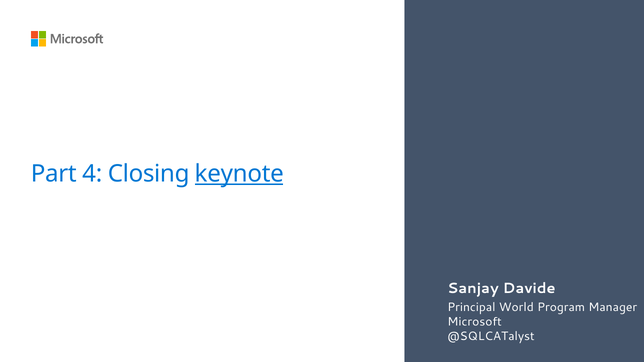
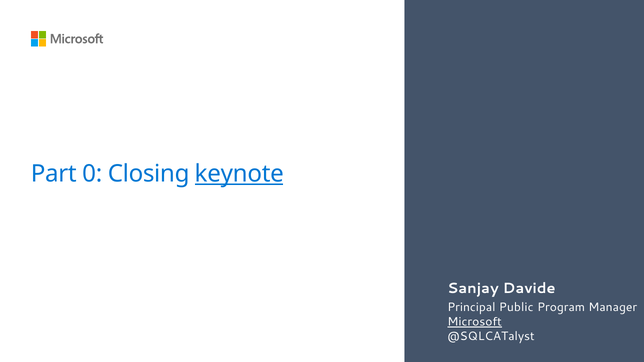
4: 4 -> 0 (92, 174)
World: World -> Public (516, 308)
Microsoft underline: none -> present (475, 322)
